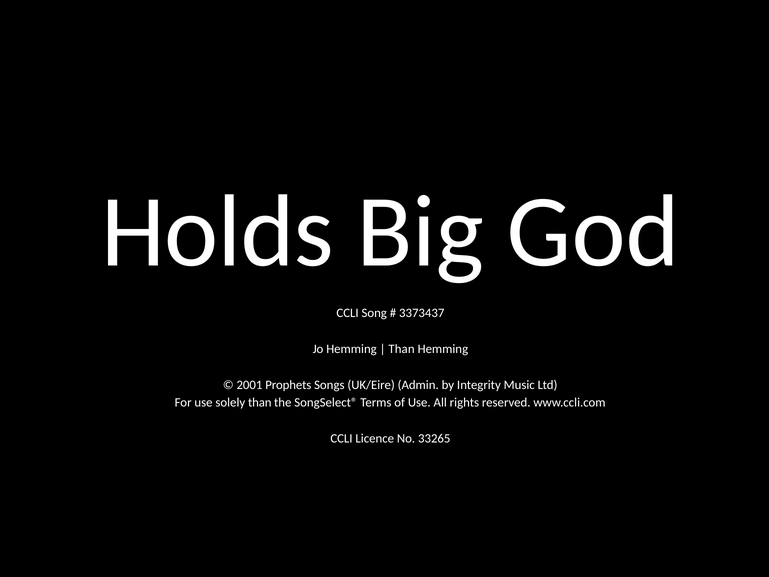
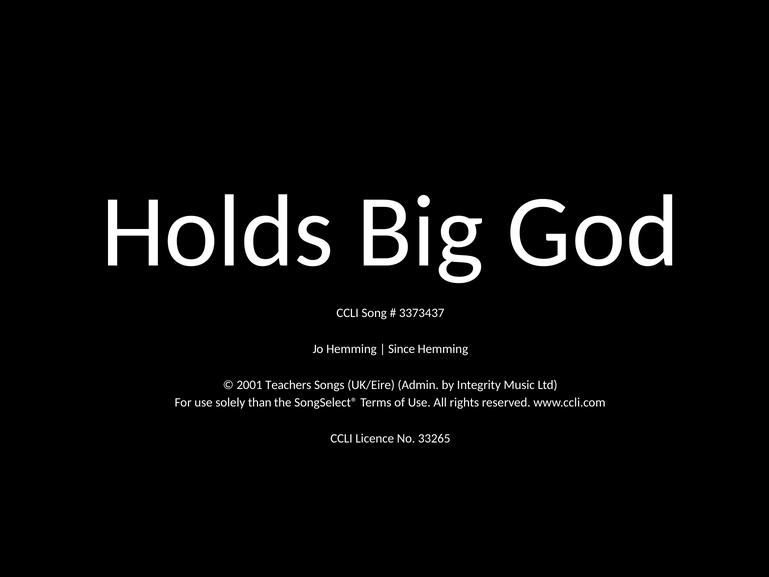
Than: Than -> Since (402, 349)
Prophets: Prophets -> Teachers (288, 385)
